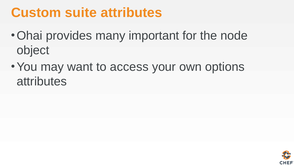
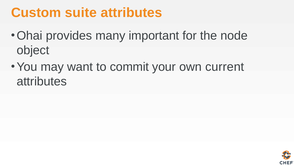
access: access -> commit (129, 67)
options: options -> current (225, 67)
